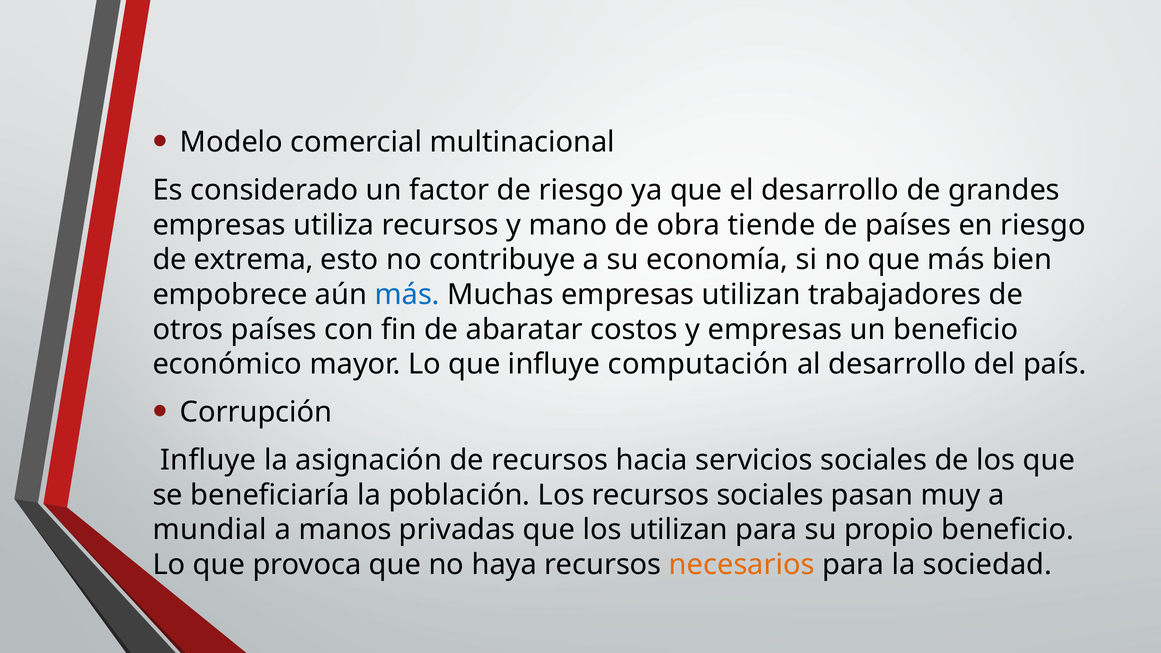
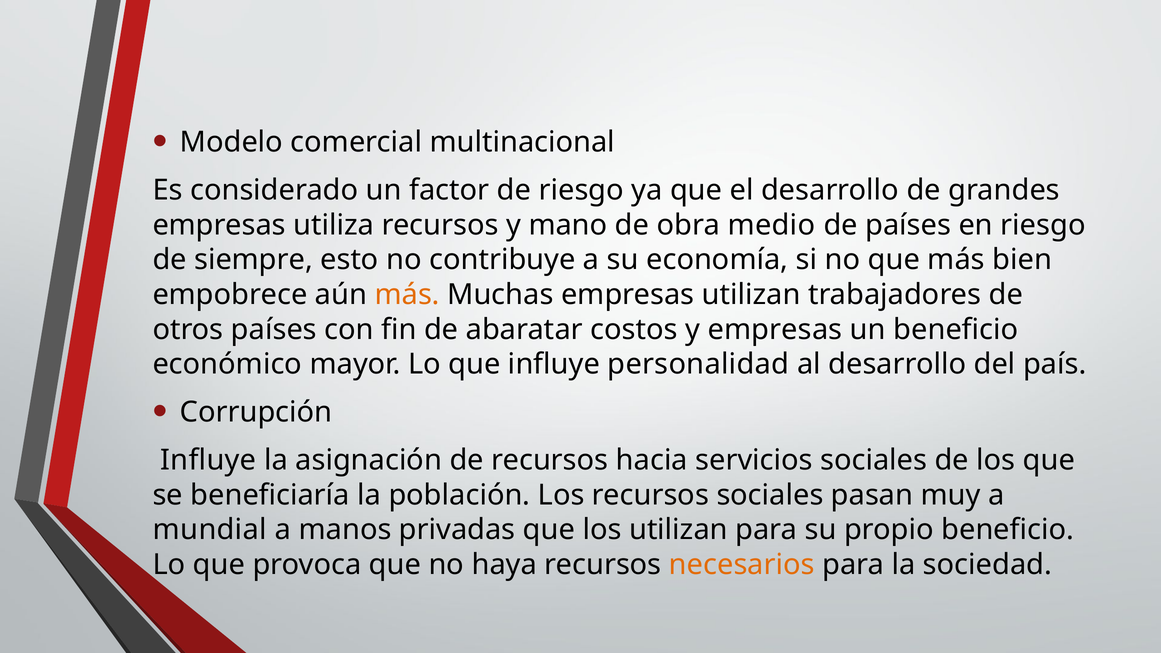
tiende: tiende -> medio (772, 225)
extrema: extrema -> siempre (254, 260)
más colour: blue -> orange (407, 295)
computación: computación -> personalidad (698, 364)
